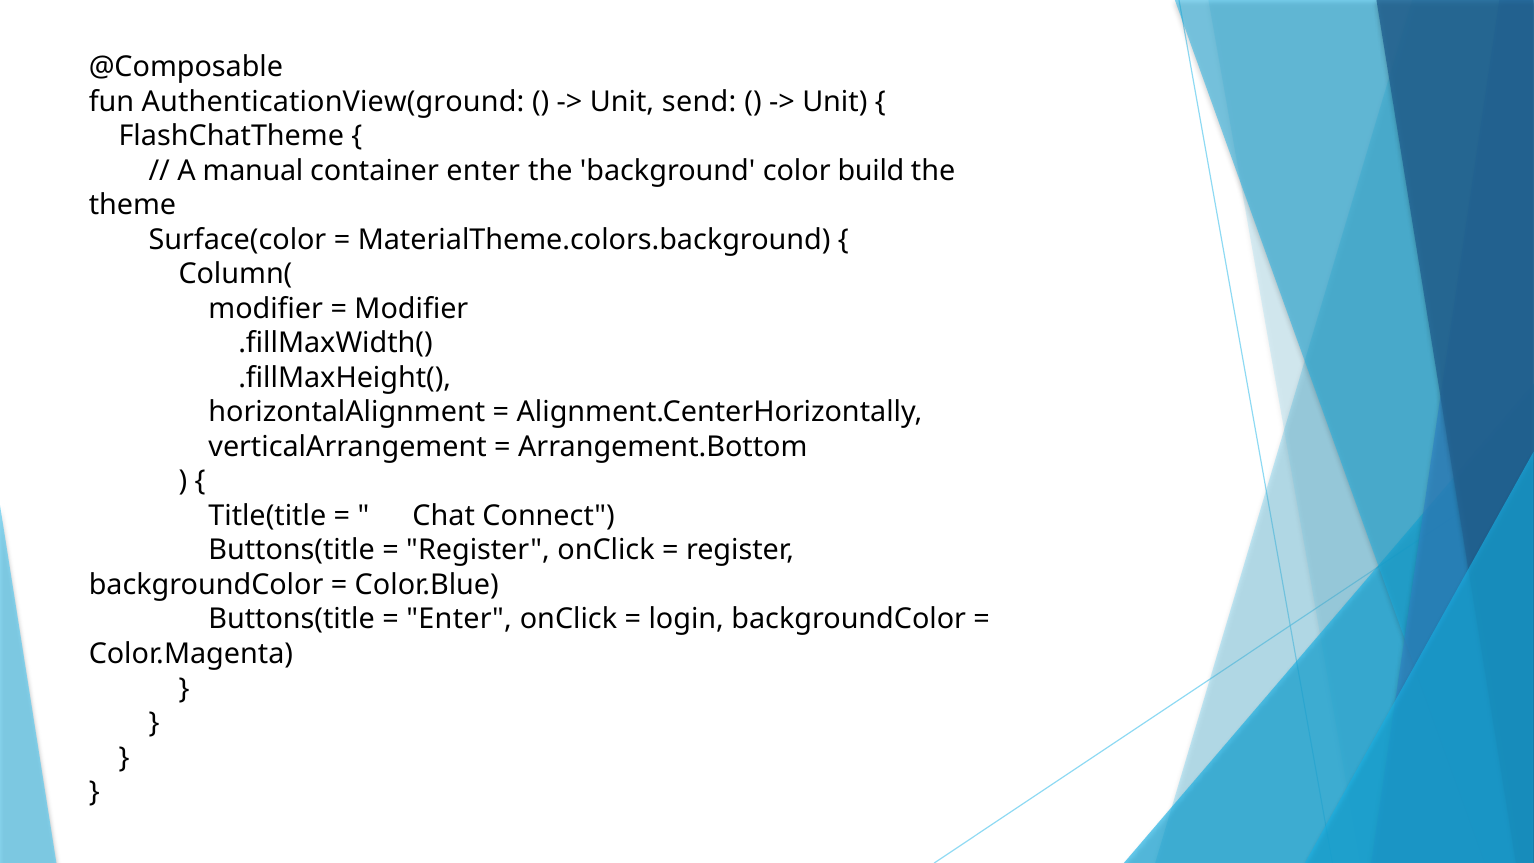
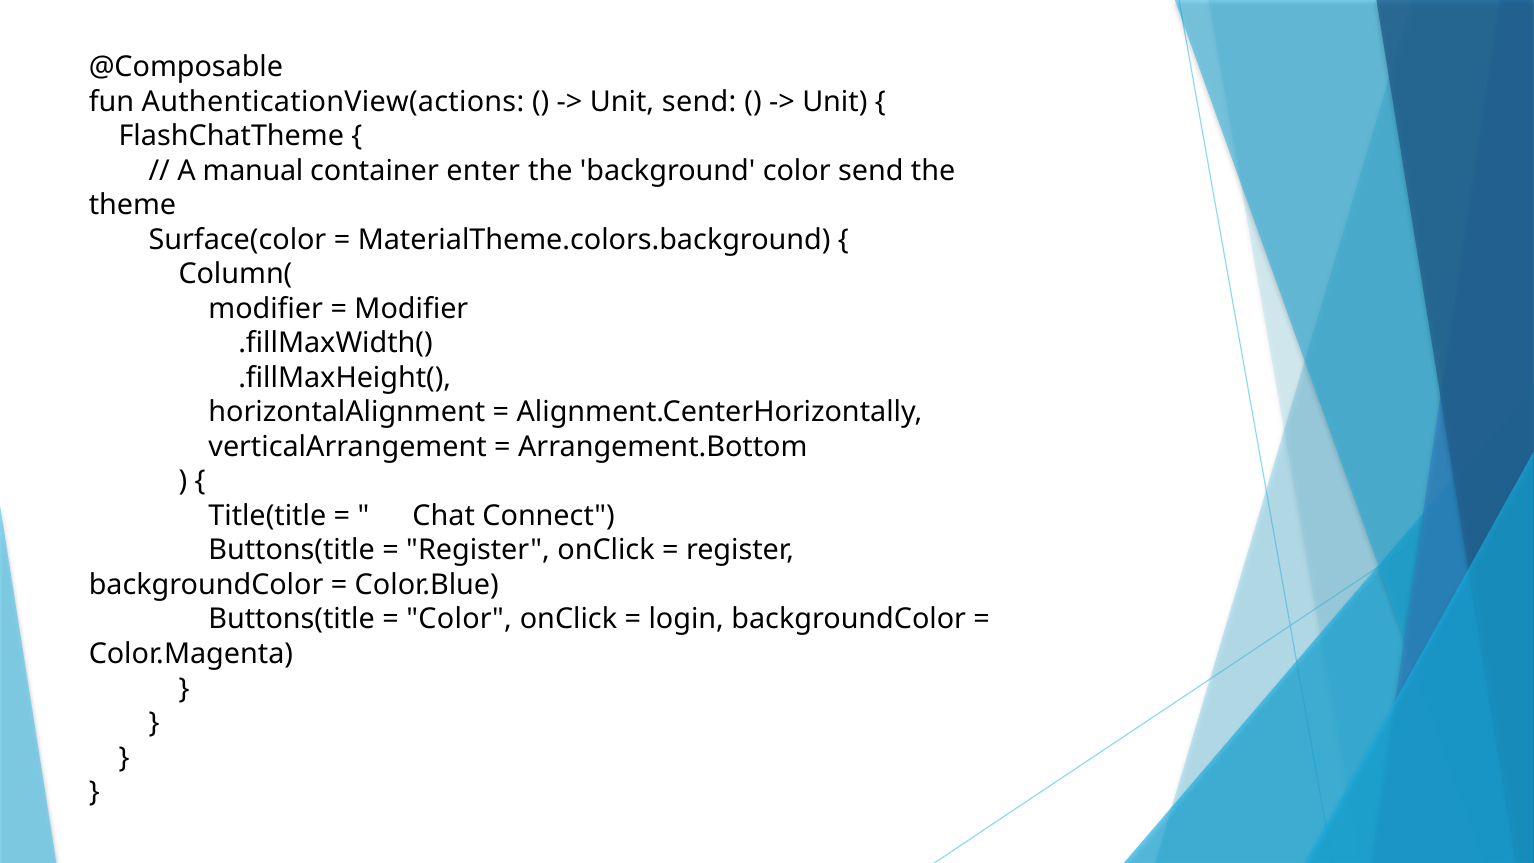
AuthenticationView(ground: AuthenticationView(ground -> AuthenticationView(actions (333, 102)
color build: build -> send (871, 171)
Enter: Enter -> Color (459, 619)
